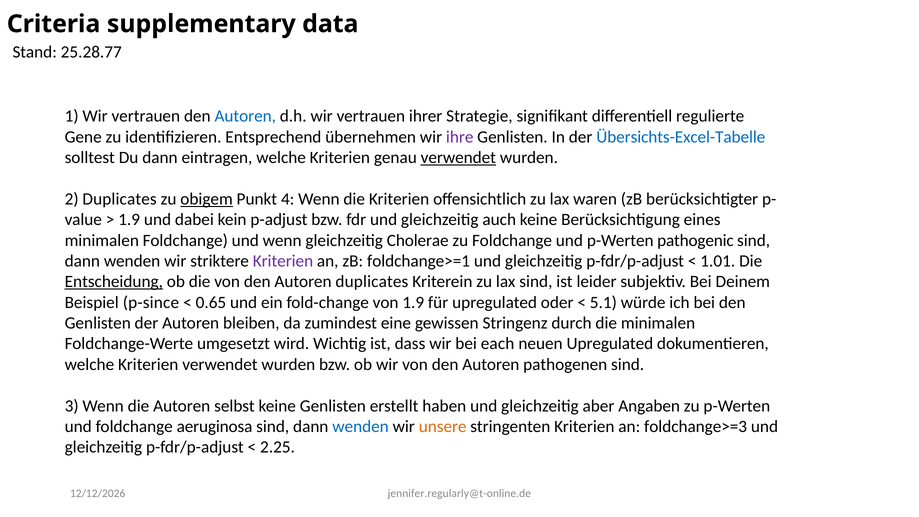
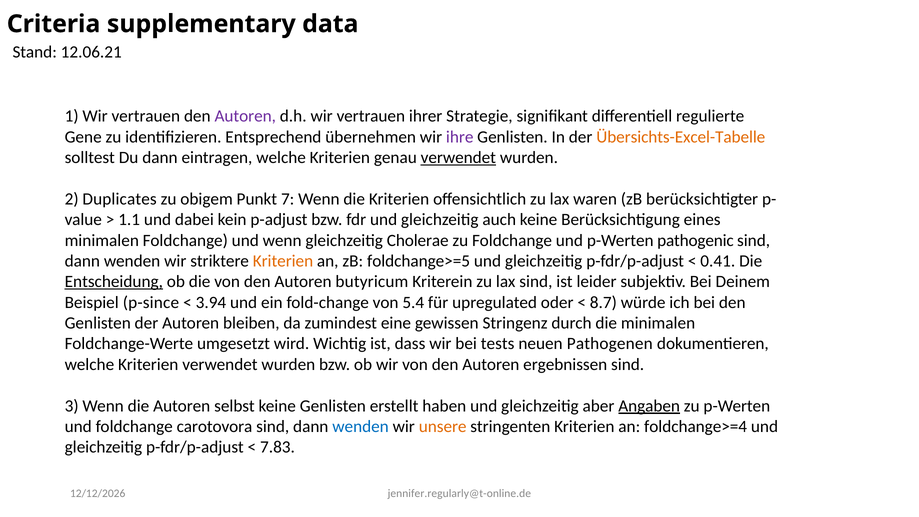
25.28.77: 25.28.77 -> 12.06.21 (91, 52)
Autoren colour: blue -> purple (245, 116)
Übersichts-Excel-Tabelle colour: blue -> orange (681, 137)
obigem underline: present -> none (207, 199)
4: 4 -> 7 (288, 199)
1.9: 1.9 -> 1.1 (129, 220)
Kriterien colour: purple -> orange (283, 261)
foldchange>=1: foldchange>=1 -> foldchange>=5 (419, 261)
1.01: 1.01 -> 0.41 (718, 261)
Autoren duplicates: duplicates -> butyricum (372, 282)
0.65: 0.65 -> 3.94 (211, 302)
von 1.9: 1.9 -> 5.4 (413, 302)
5.1: 5.1 -> 8.7 (603, 302)
each: each -> tests (498, 344)
neuen Upregulated: Upregulated -> Pathogenen (610, 344)
pathogenen: pathogenen -> ergebnissen (565, 364)
Angaben underline: none -> present (649, 406)
aeruginosa: aeruginosa -> carotovora (214, 426)
foldchange>=3: foldchange>=3 -> foldchange>=4 (696, 426)
2.25: 2.25 -> 7.83 (277, 447)
